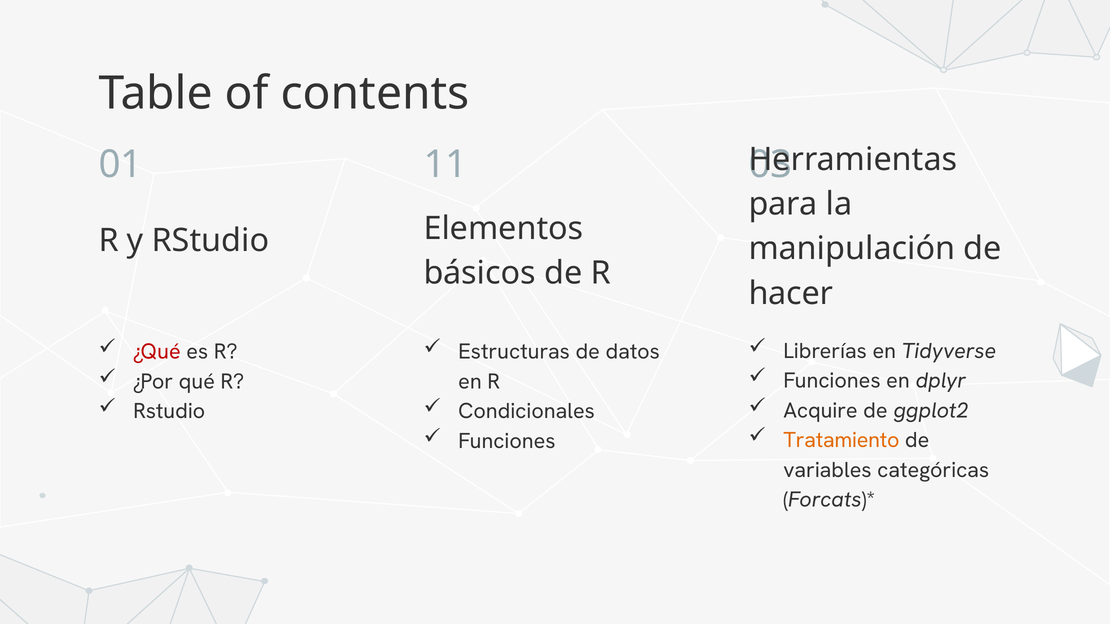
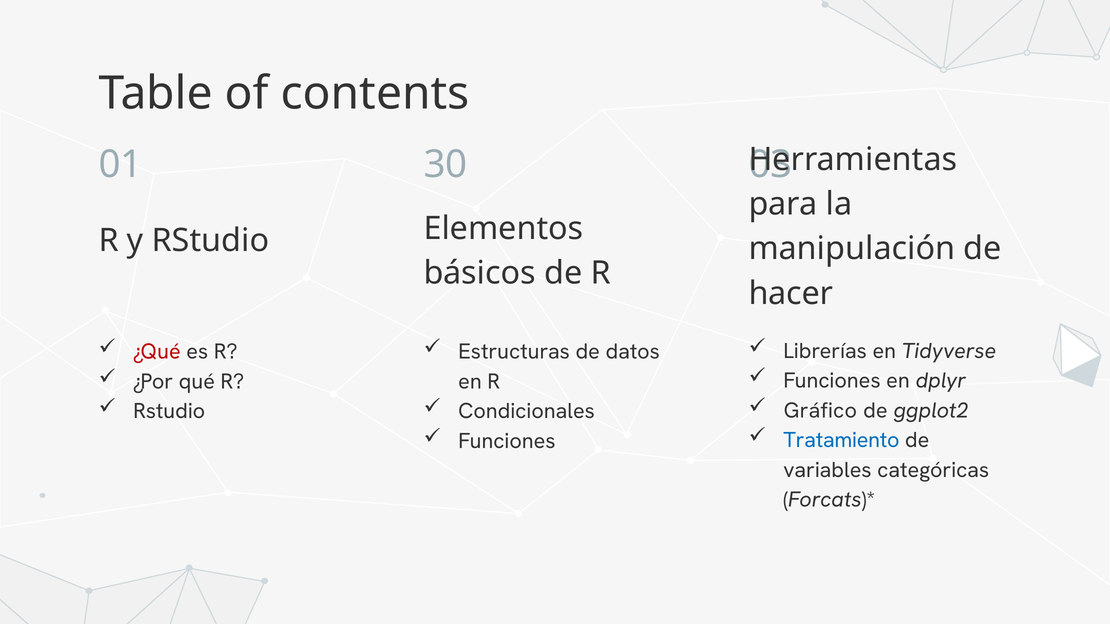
11: 11 -> 30 (446, 165)
Acquire: Acquire -> Gráfico (820, 411)
Tratamiento colour: orange -> blue (841, 441)
